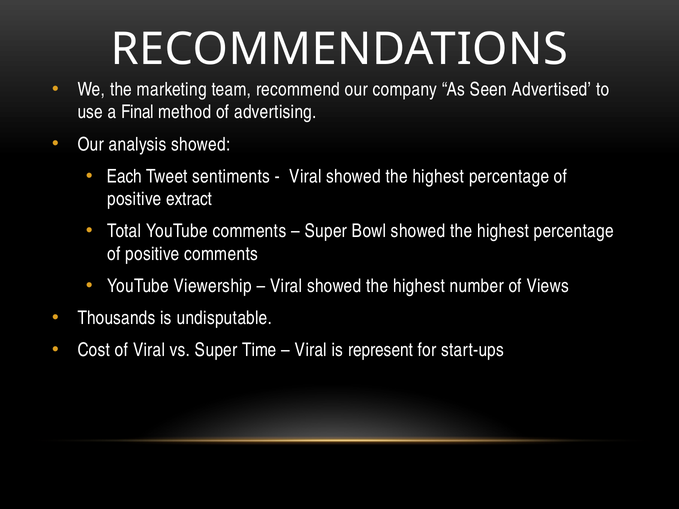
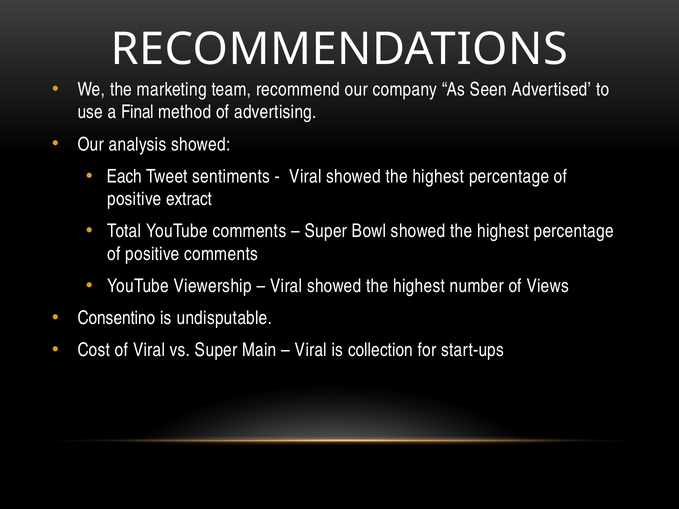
Thousands: Thousands -> Consentino (117, 318)
Time: Time -> Main (259, 350)
represent: represent -> collection (381, 350)
